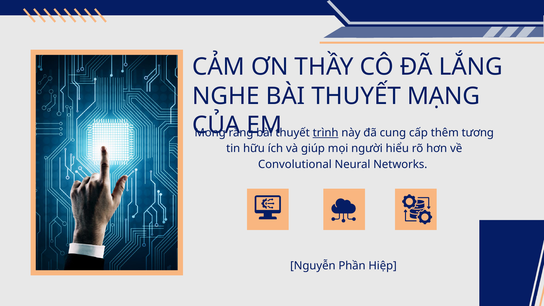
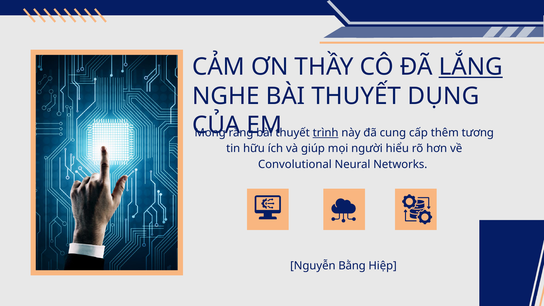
LẮNG underline: none -> present (471, 67)
MẠNG: MẠNG -> DỤNG (444, 96)
Phần: Phần -> Bằng (352, 266)
